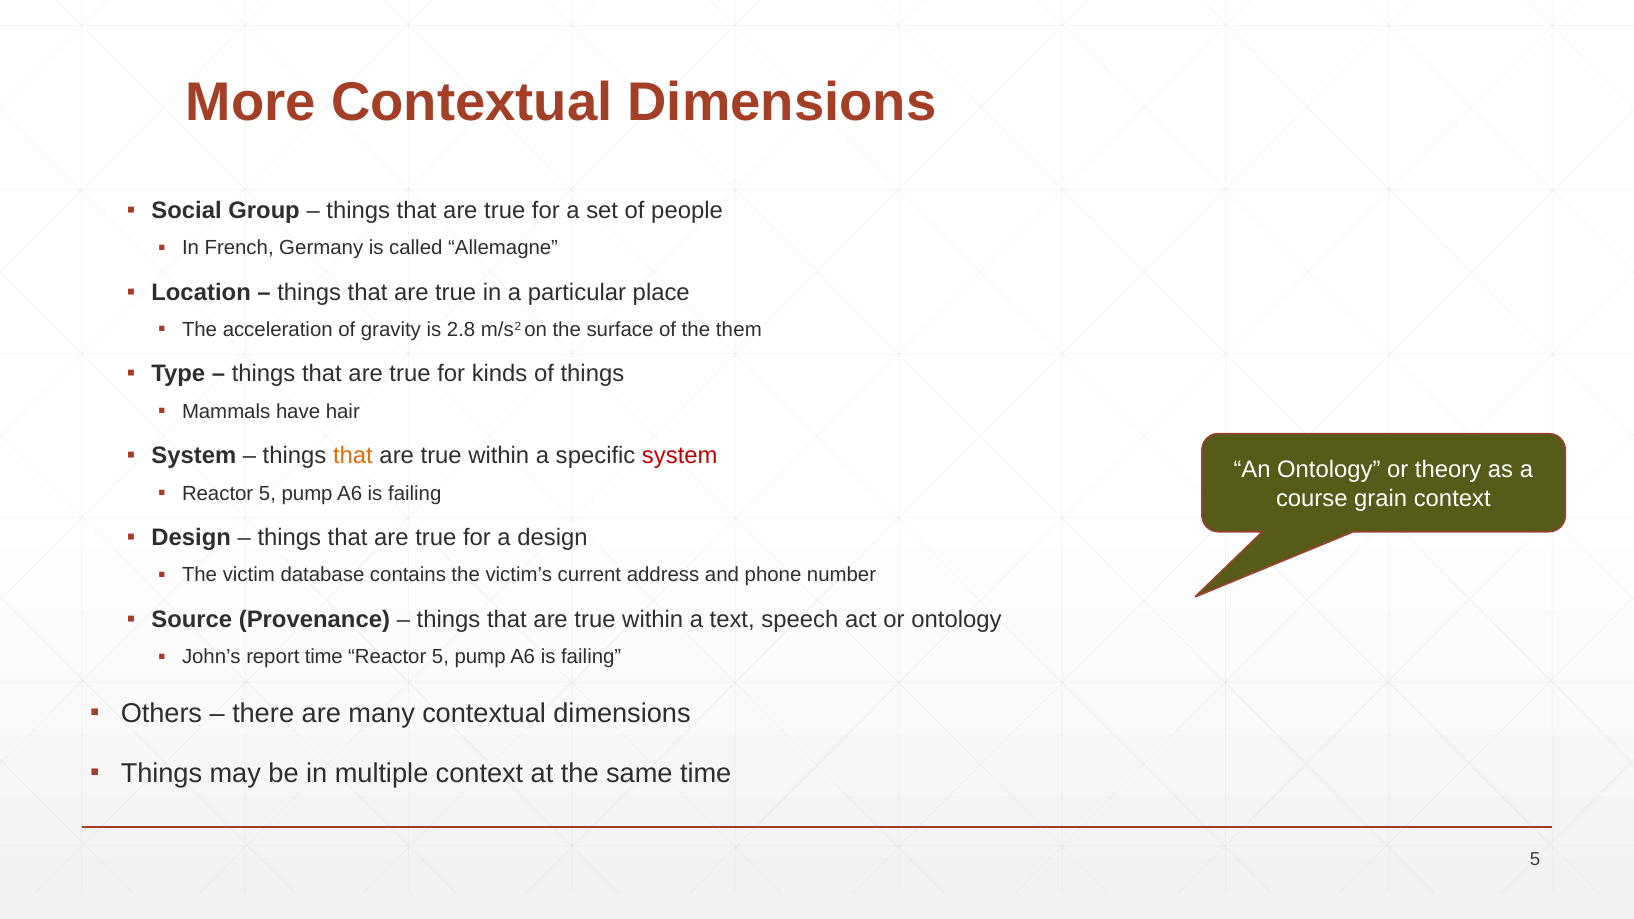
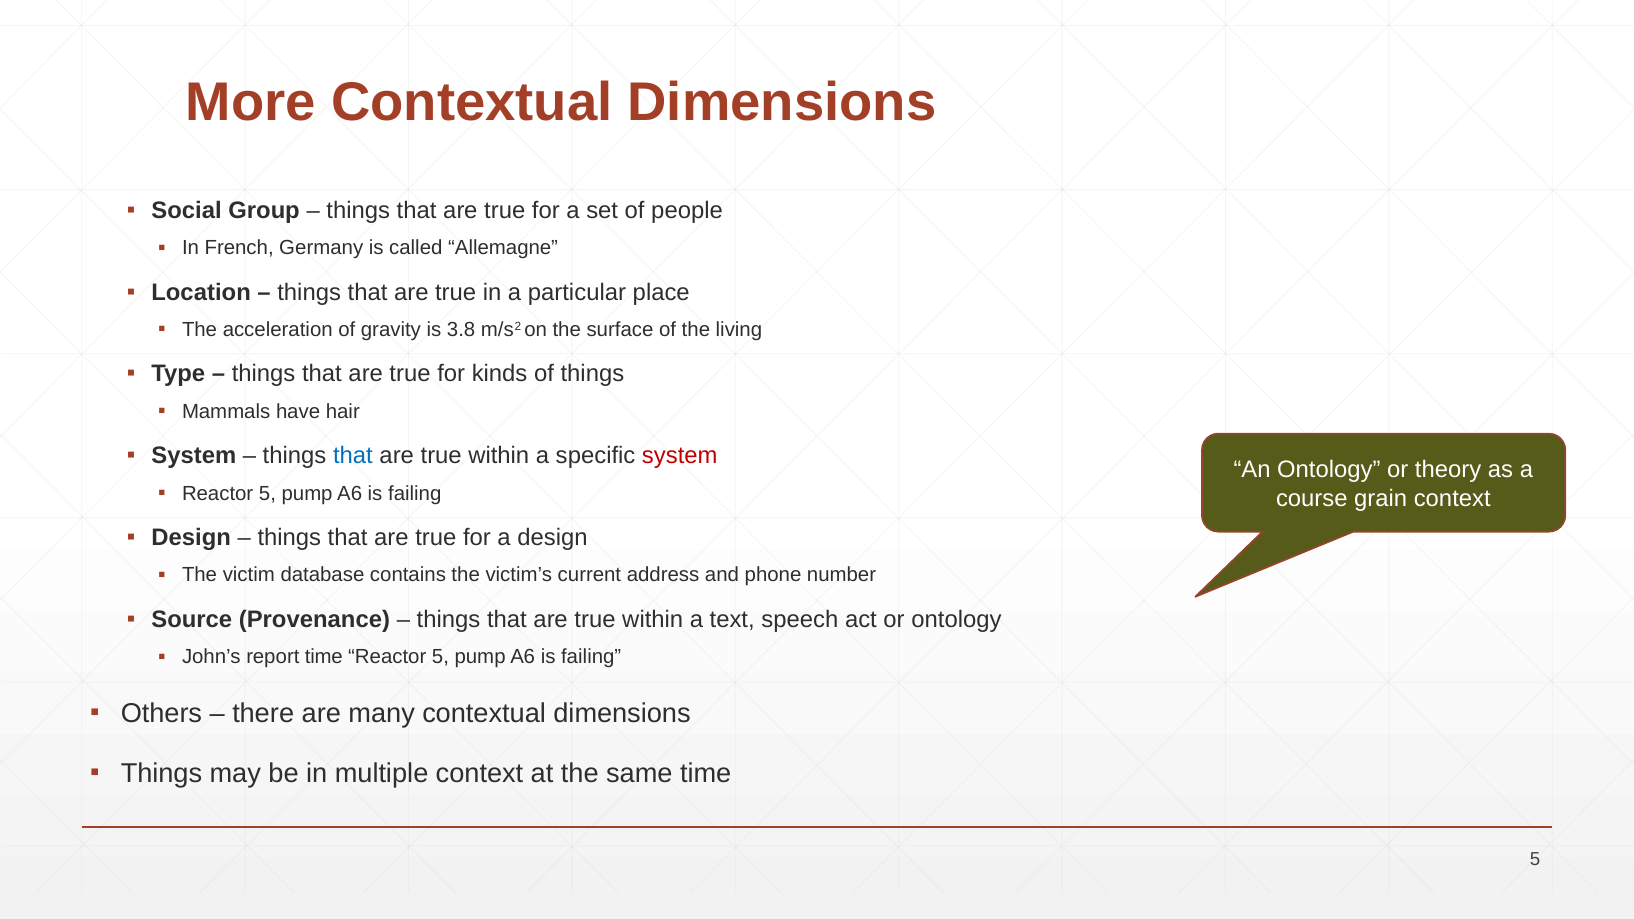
2.8: 2.8 -> 3.8 (461, 330)
them: them -> living (739, 330)
that colour: orange -> blue (353, 456)
